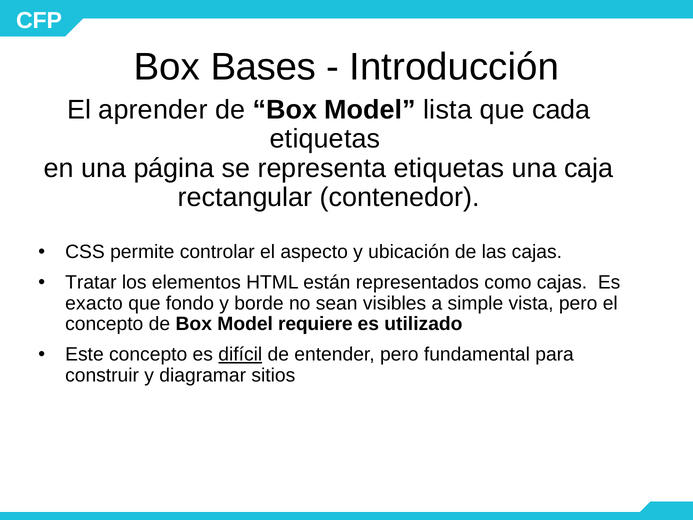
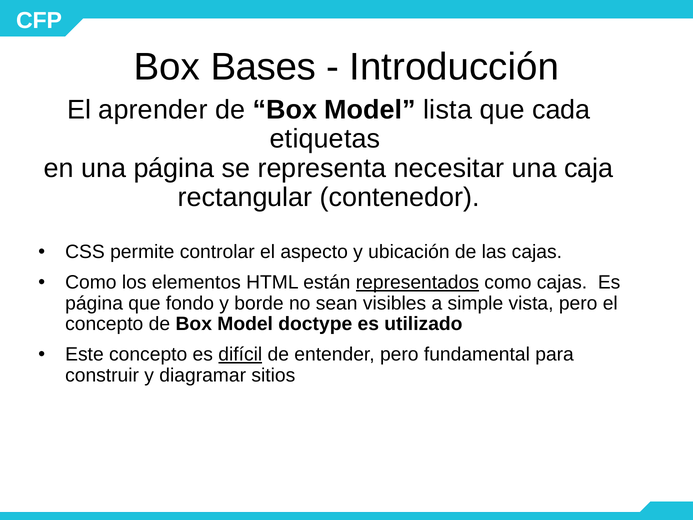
representa etiquetas: etiquetas -> necesitar (449, 168)
Tratar: Tratar -> Como (91, 282)
representados underline: none -> present (417, 282)
exacto: exacto -> página (94, 303)
requiere: requiere -> doctype (315, 324)
